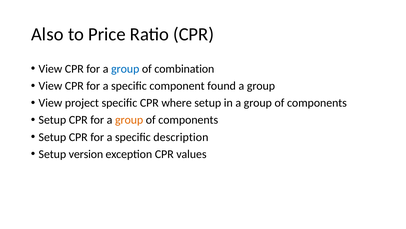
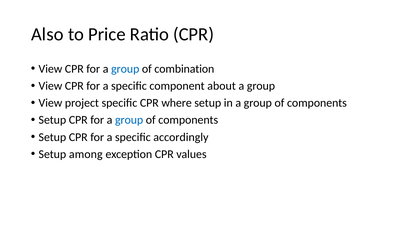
found: found -> about (222, 86)
group colour: orange -> blue (129, 120)
description: description -> accordingly (181, 137)
version: version -> among (86, 154)
